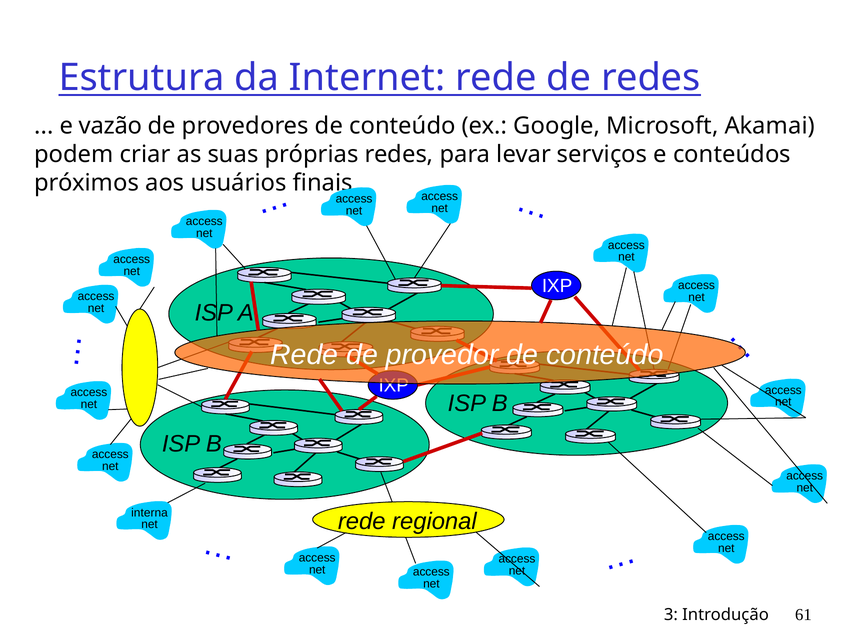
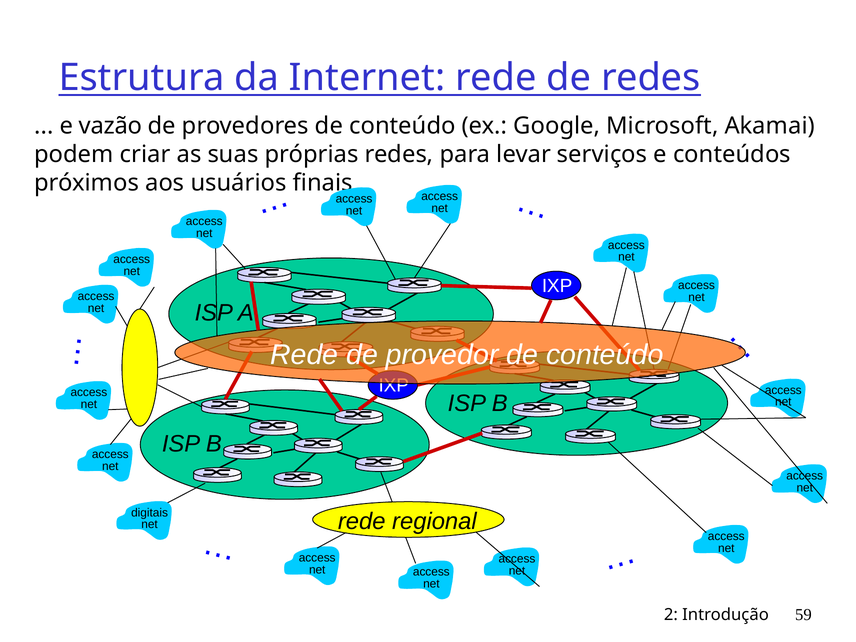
interna: interna -> digitais (150, 513)
3: 3 -> 2 (671, 615)
61: 61 -> 59 (803, 615)
